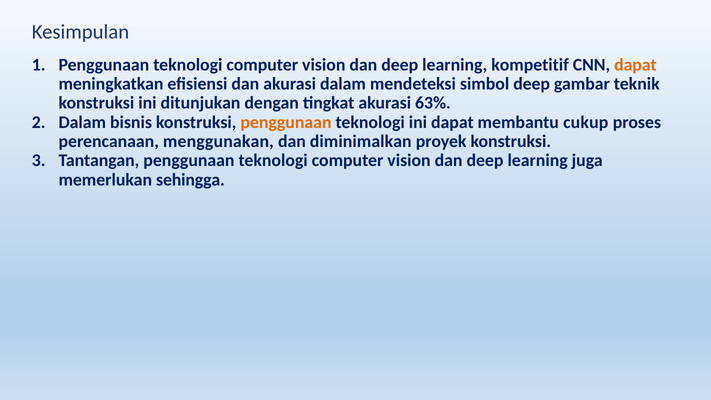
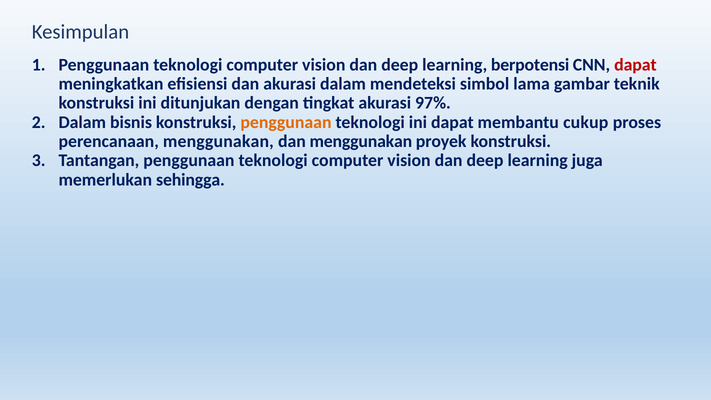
kompetitif: kompetitif -> berpotensi (530, 65)
dapat colour: orange -> red (635, 65)
simbol deep: deep -> lama (532, 84)
63%: 63% -> 97% (433, 103)
dan diminimalkan: diminimalkan -> menggunakan (361, 141)
